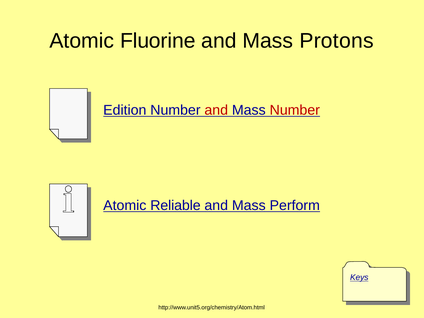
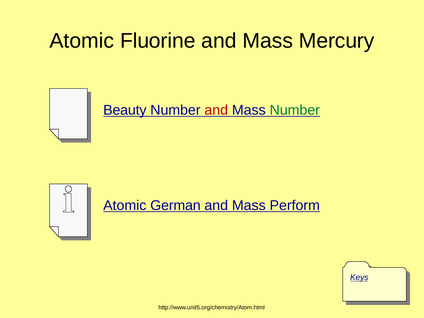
Protons: Protons -> Mercury (337, 41)
Edition: Edition -> Beauty (125, 110)
Number colour: red -> green (295, 110)
Reliable: Reliable -> German (175, 206)
